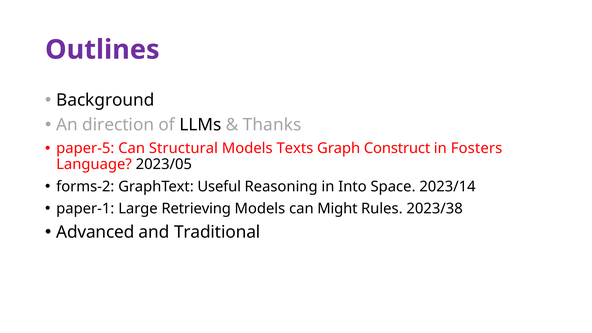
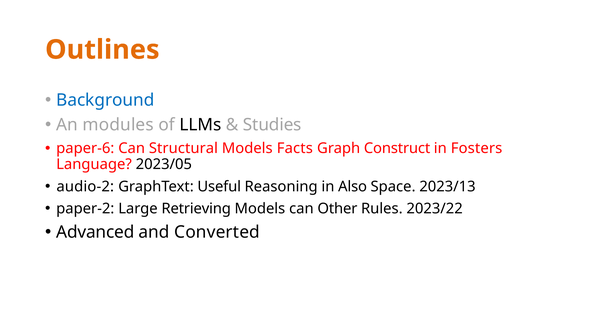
Outlines colour: purple -> orange (102, 50)
Background colour: black -> blue (105, 100)
direction: direction -> modules (118, 125)
Thanks: Thanks -> Studies (272, 125)
paper-5: paper-5 -> paper-6 (85, 148)
Texts: Texts -> Facts (295, 148)
forms-2: forms-2 -> audio-2 (85, 187)
Into: Into -> Also (353, 187)
2023/14: 2023/14 -> 2023/13 (447, 187)
paper-1: paper-1 -> paper-2 (85, 209)
Might: Might -> Other (337, 209)
2023/38: 2023/38 -> 2023/22 (435, 209)
Traditional: Traditional -> Converted (217, 232)
